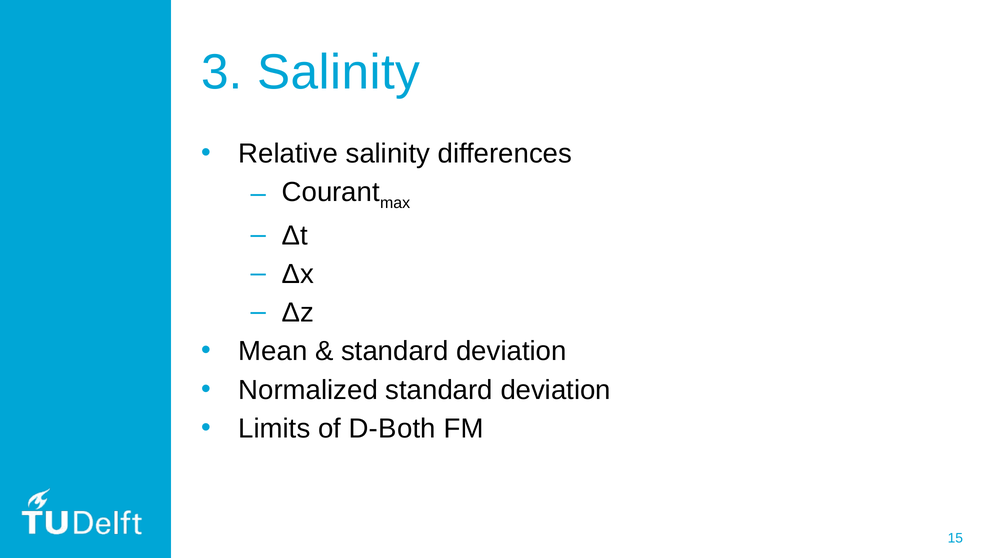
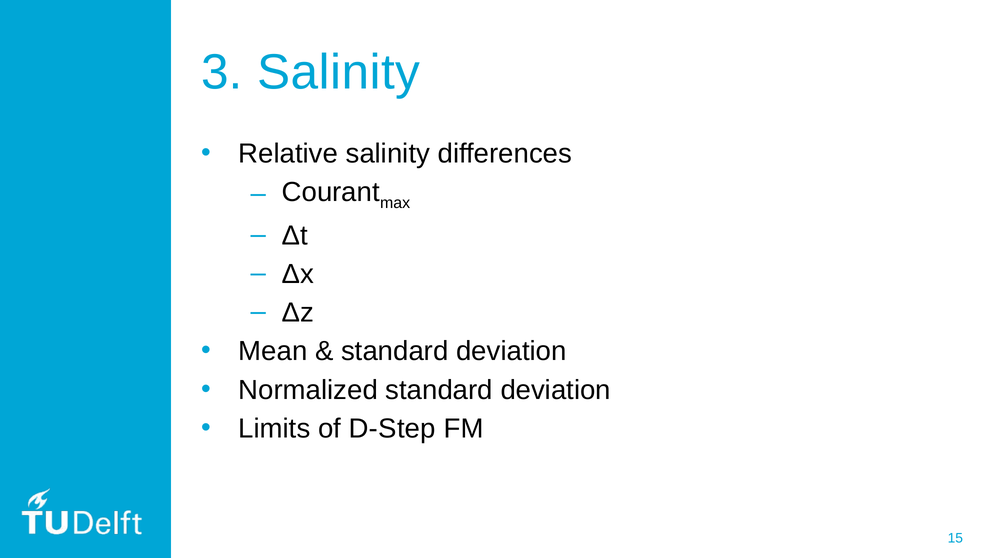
D-Both: D-Both -> D-Step (392, 429)
